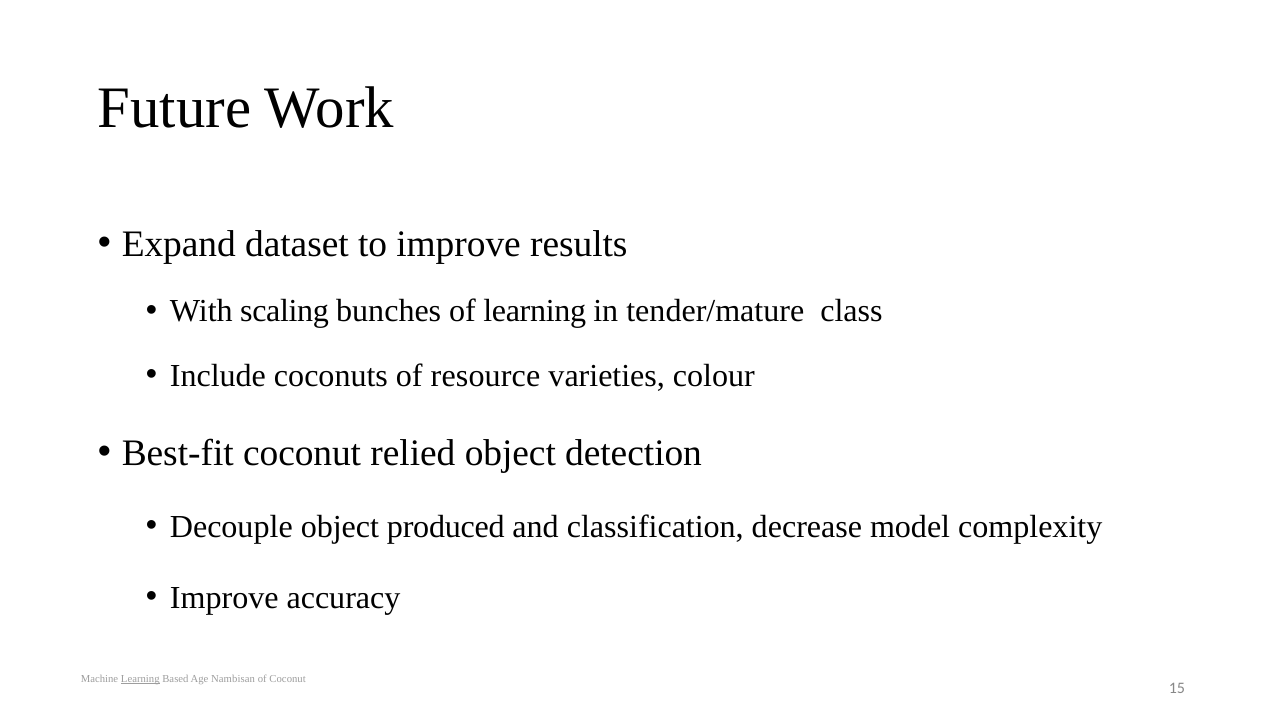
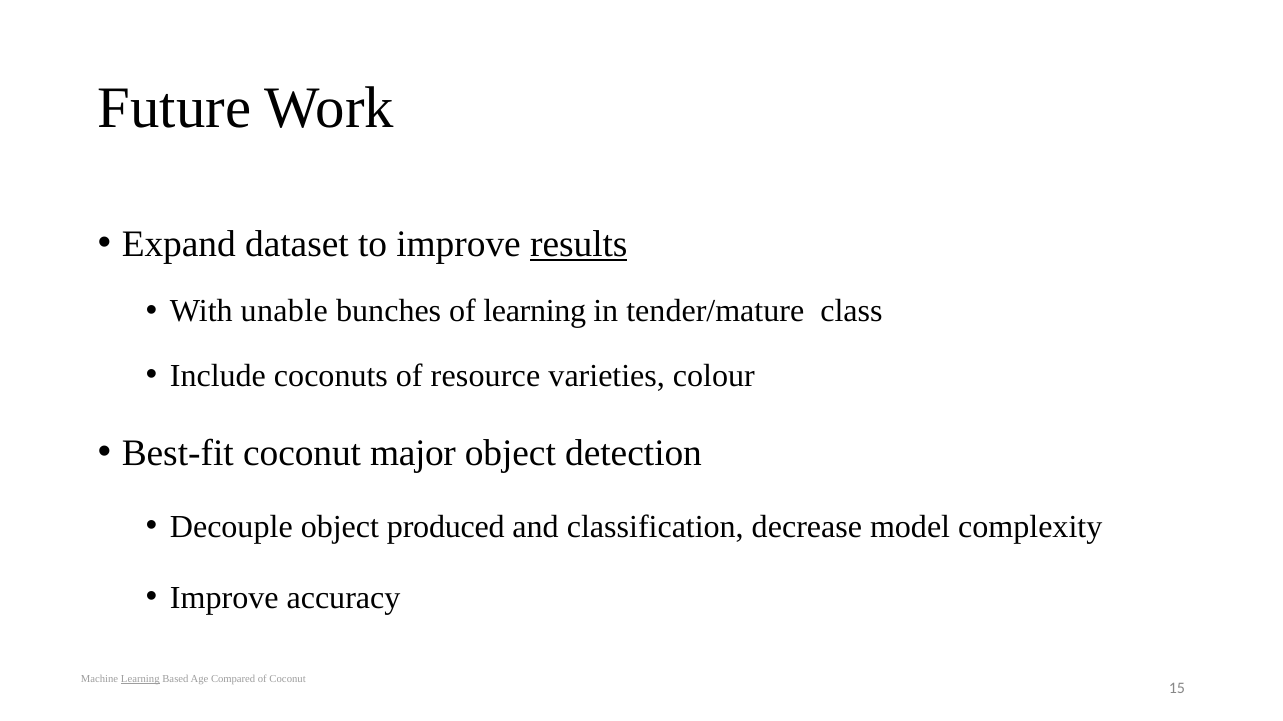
results underline: none -> present (579, 244)
scaling: scaling -> unable (284, 312)
relied: relied -> major (413, 454)
Nambisan: Nambisan -> Compared (233, 679)
